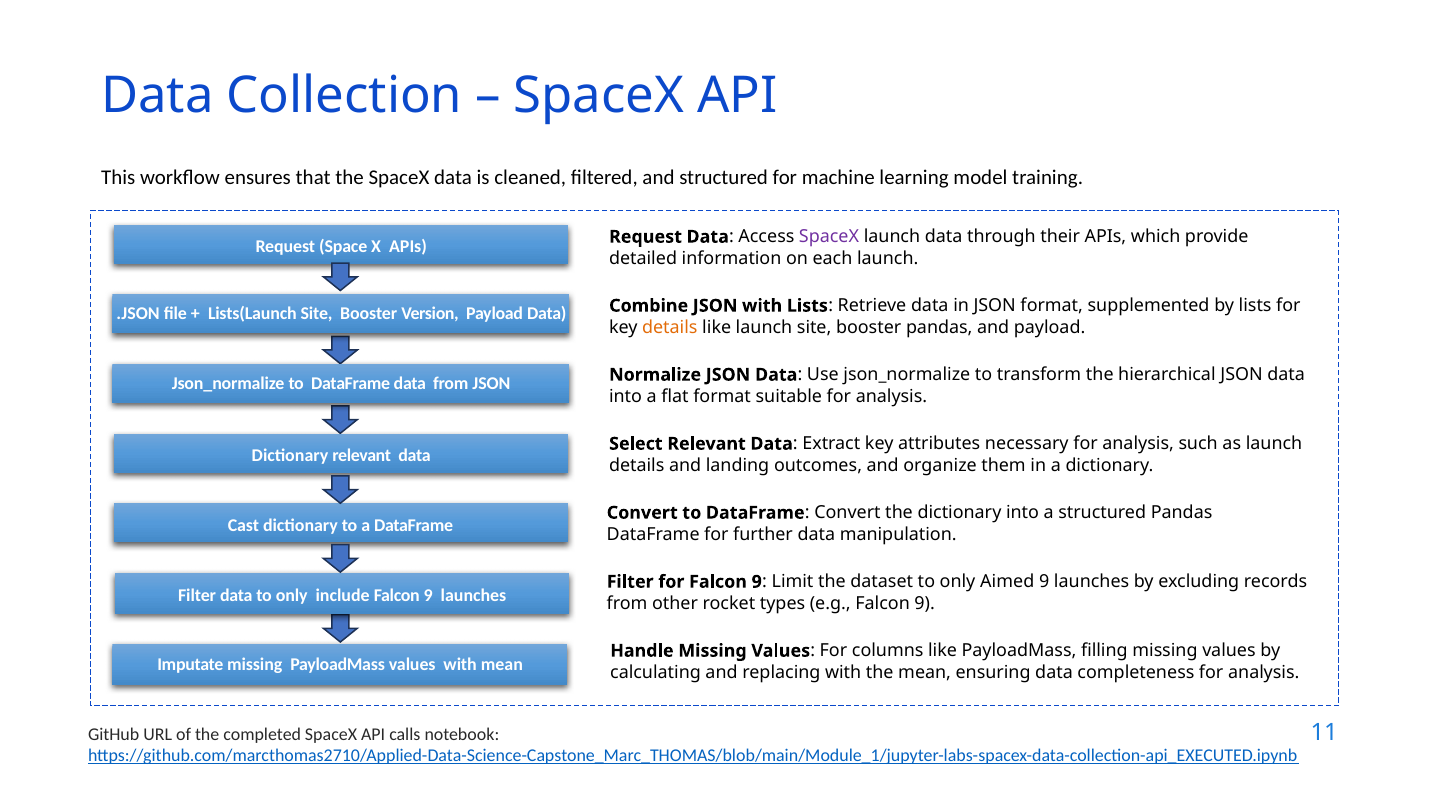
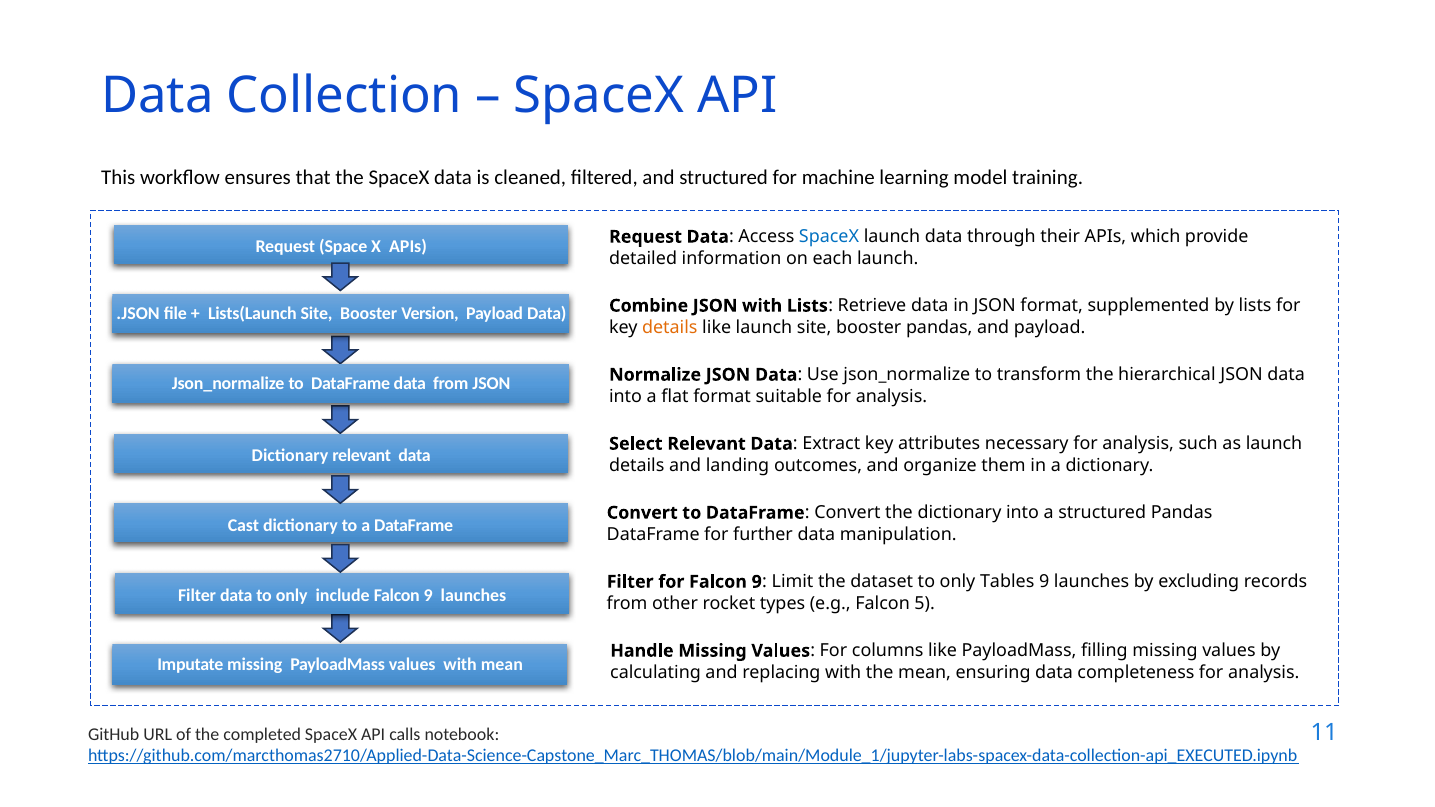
SpaceX colour: purple -> blue (829, 237)
Aimed: Aimed -> Tables (1007, 582)
e.g Falcon 9: 9 -> 5 (925, 603)
